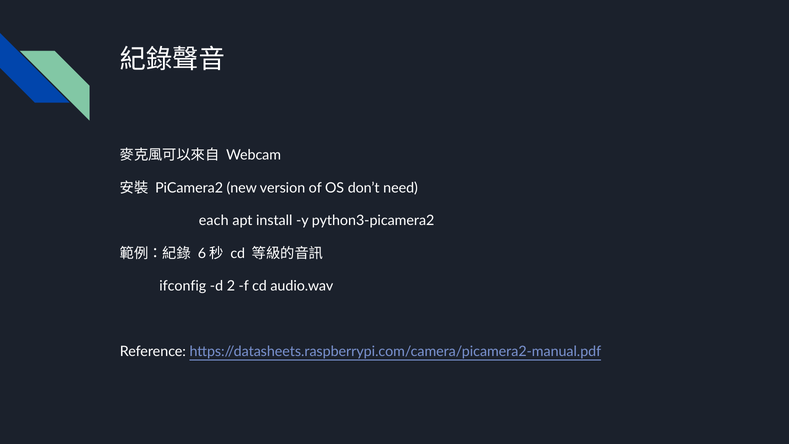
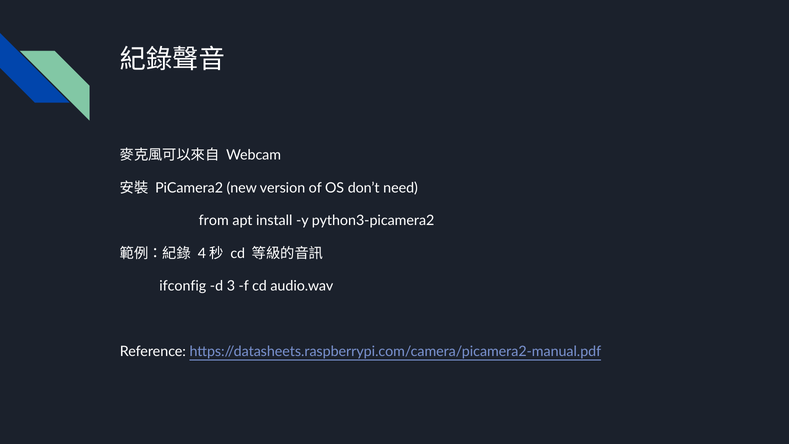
each: each -> from (214, 221)
6: 6 -> 4 (202, 253)
2: 2 -> 3 (231, 286)
